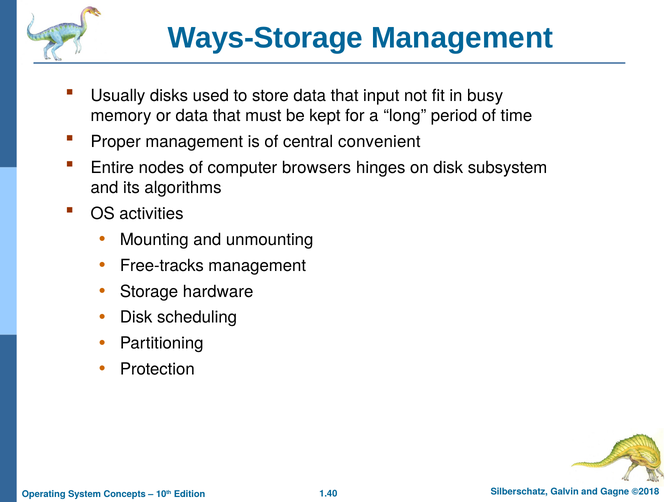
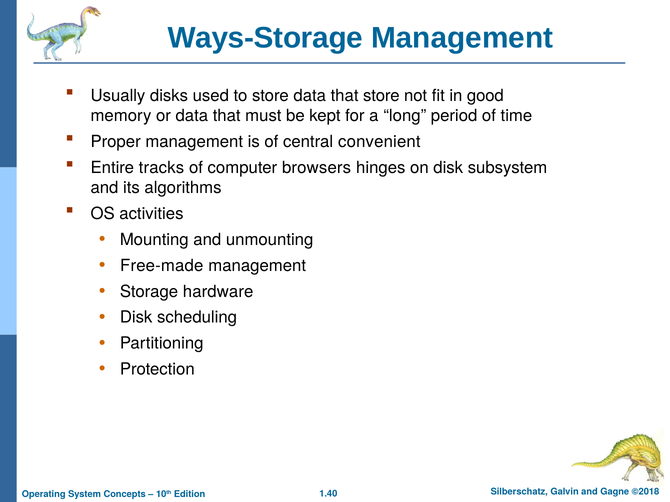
that input: input -> store (381, 96)
busy: busy -> good (485, 96)
nodes: nodes -> tracks (161, 168)
Free-tracks: Free-tracks -> Free-made (162, 266)
